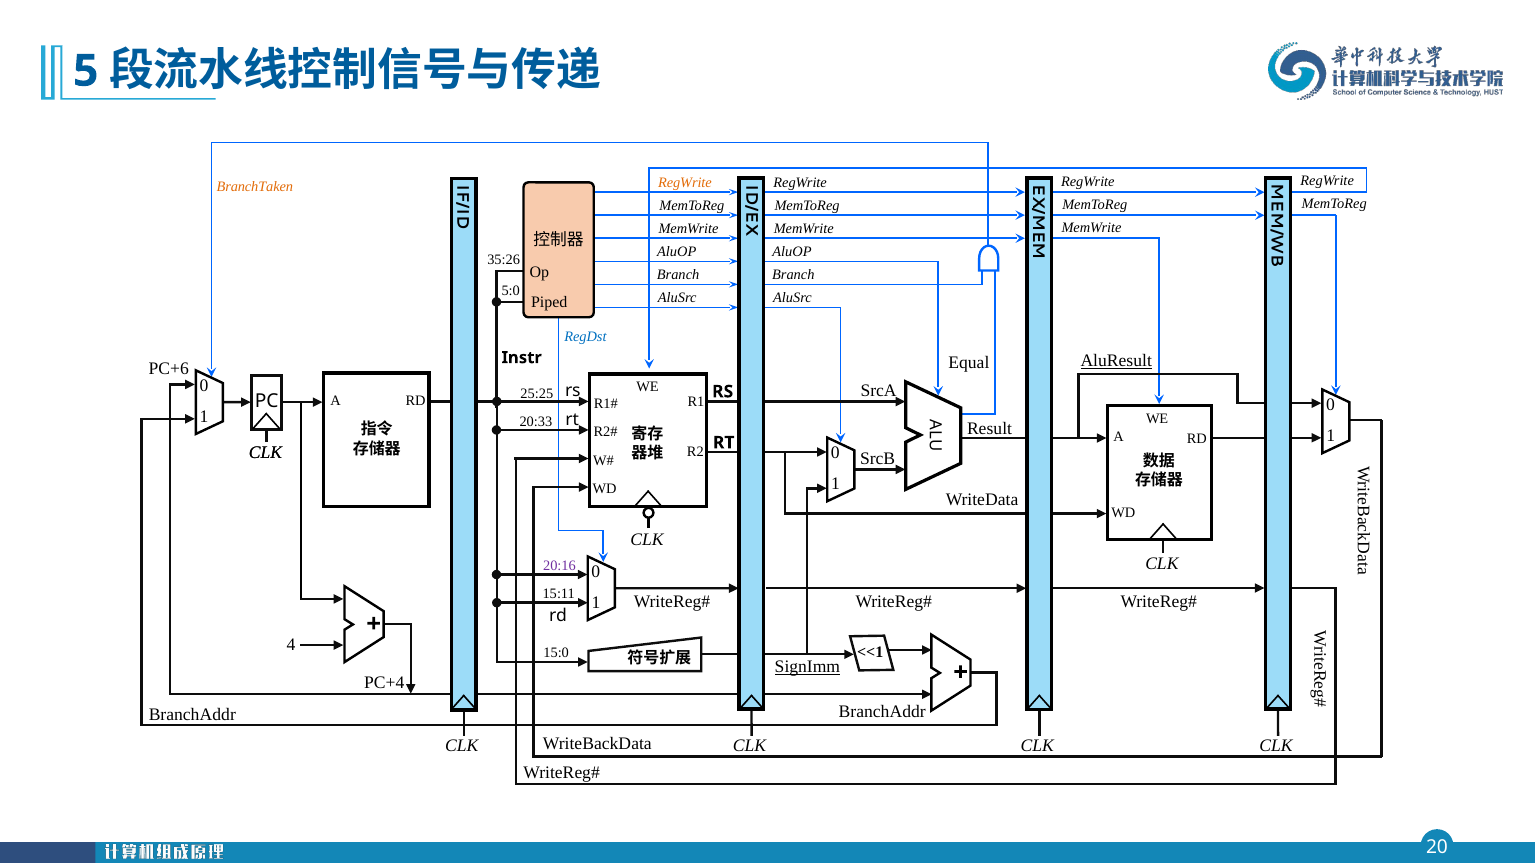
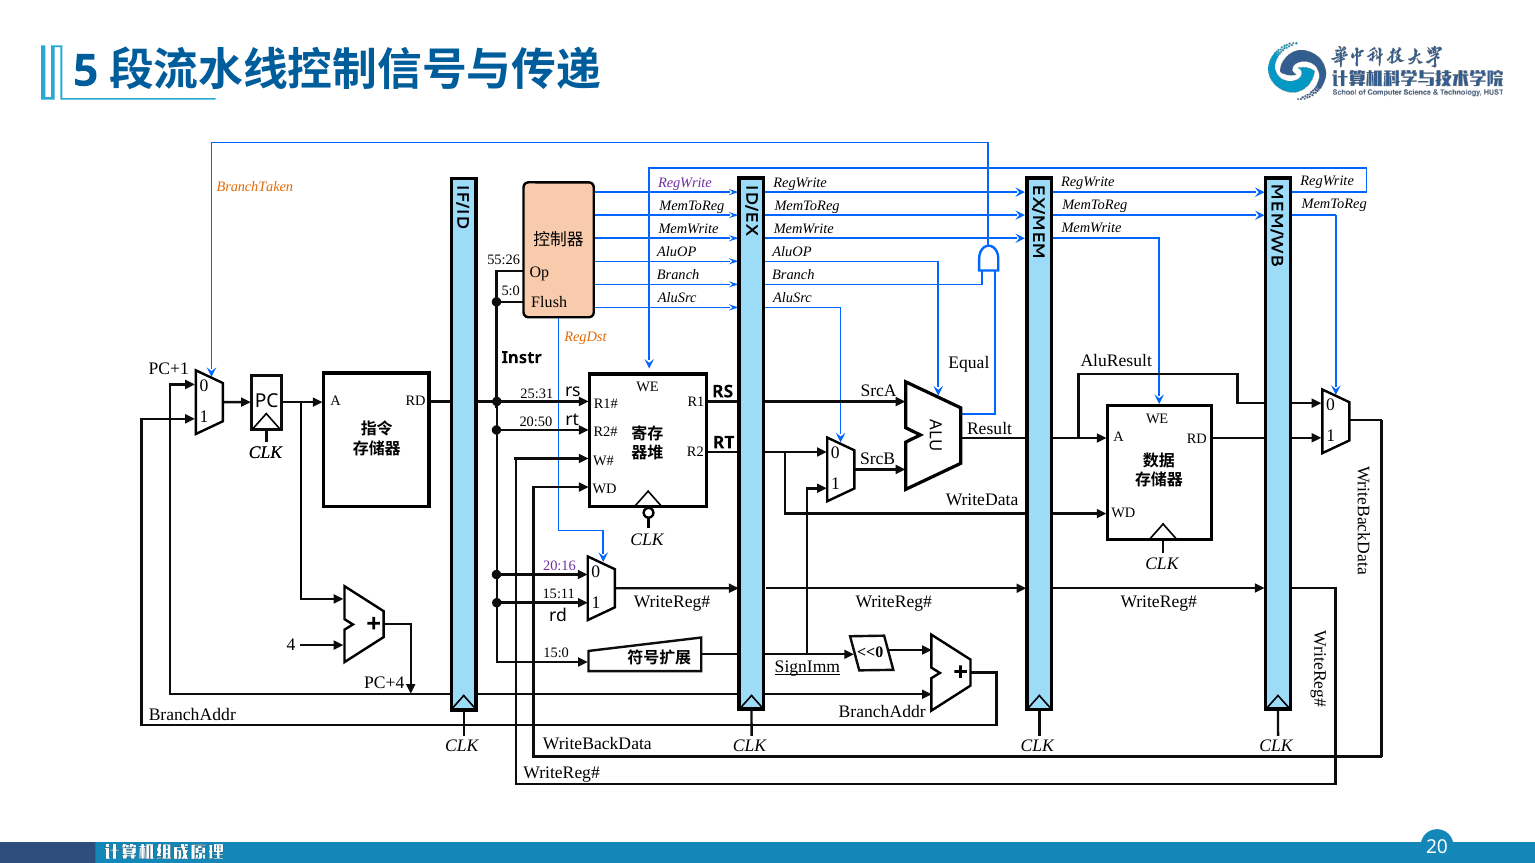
RegWrite colour: orange -> purple (685, 183)
35:26: 35:26 -> 55:26 (504, 260)
Piped: Piped -> Flush (549, 303)
RegDst colour: blue -> orange (585, 337)
AluResult underline: present -> none (1116, 361)
PC+6: PC+6 -> PC+1 (169, 369)
25:25: 25:25 -> 25:31 (537, 394)
20:33: 20:33 -> 20:50 (536, 422)
<<1: <<1 -> <<0 (870, 653)
